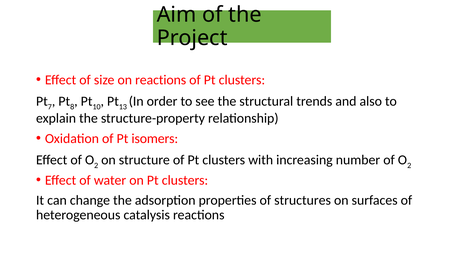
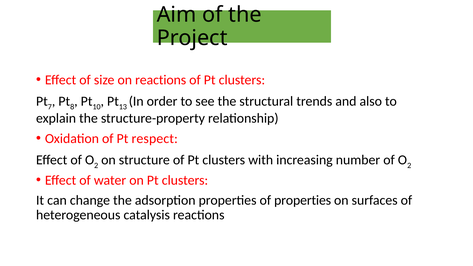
isomers: isomers -> respect (155, 139)
of structures: structures -> properties (303, 200)
